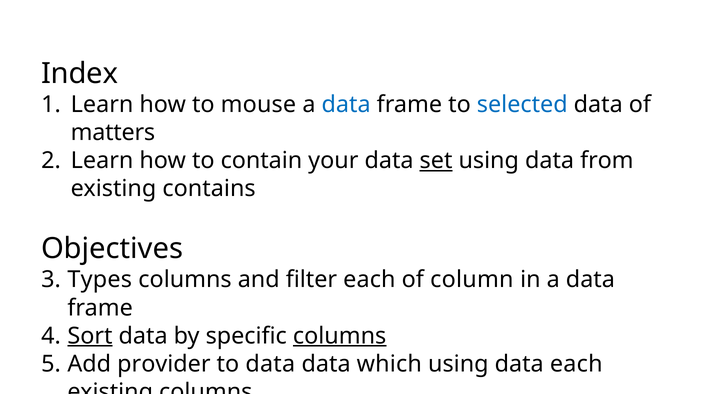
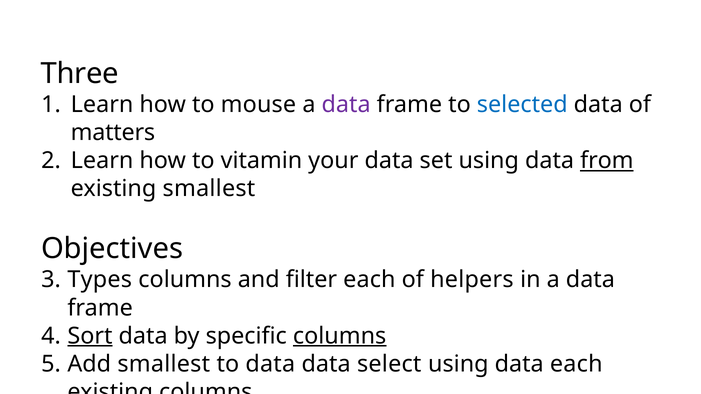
Index: Index -> Three (80, 74)
data colour: blue -> purple (346, 105)
contain: contain -> vitamin (261, 161)
set underline: present -> none (436, 161)
from underline: none -> present (607, 161)
existing contains: contains -> smallest (209, 189)
column: column -> helpers (472, 280)
Add provider: provider -> smallest (164, 364)
which: which -> select (389, 364)
